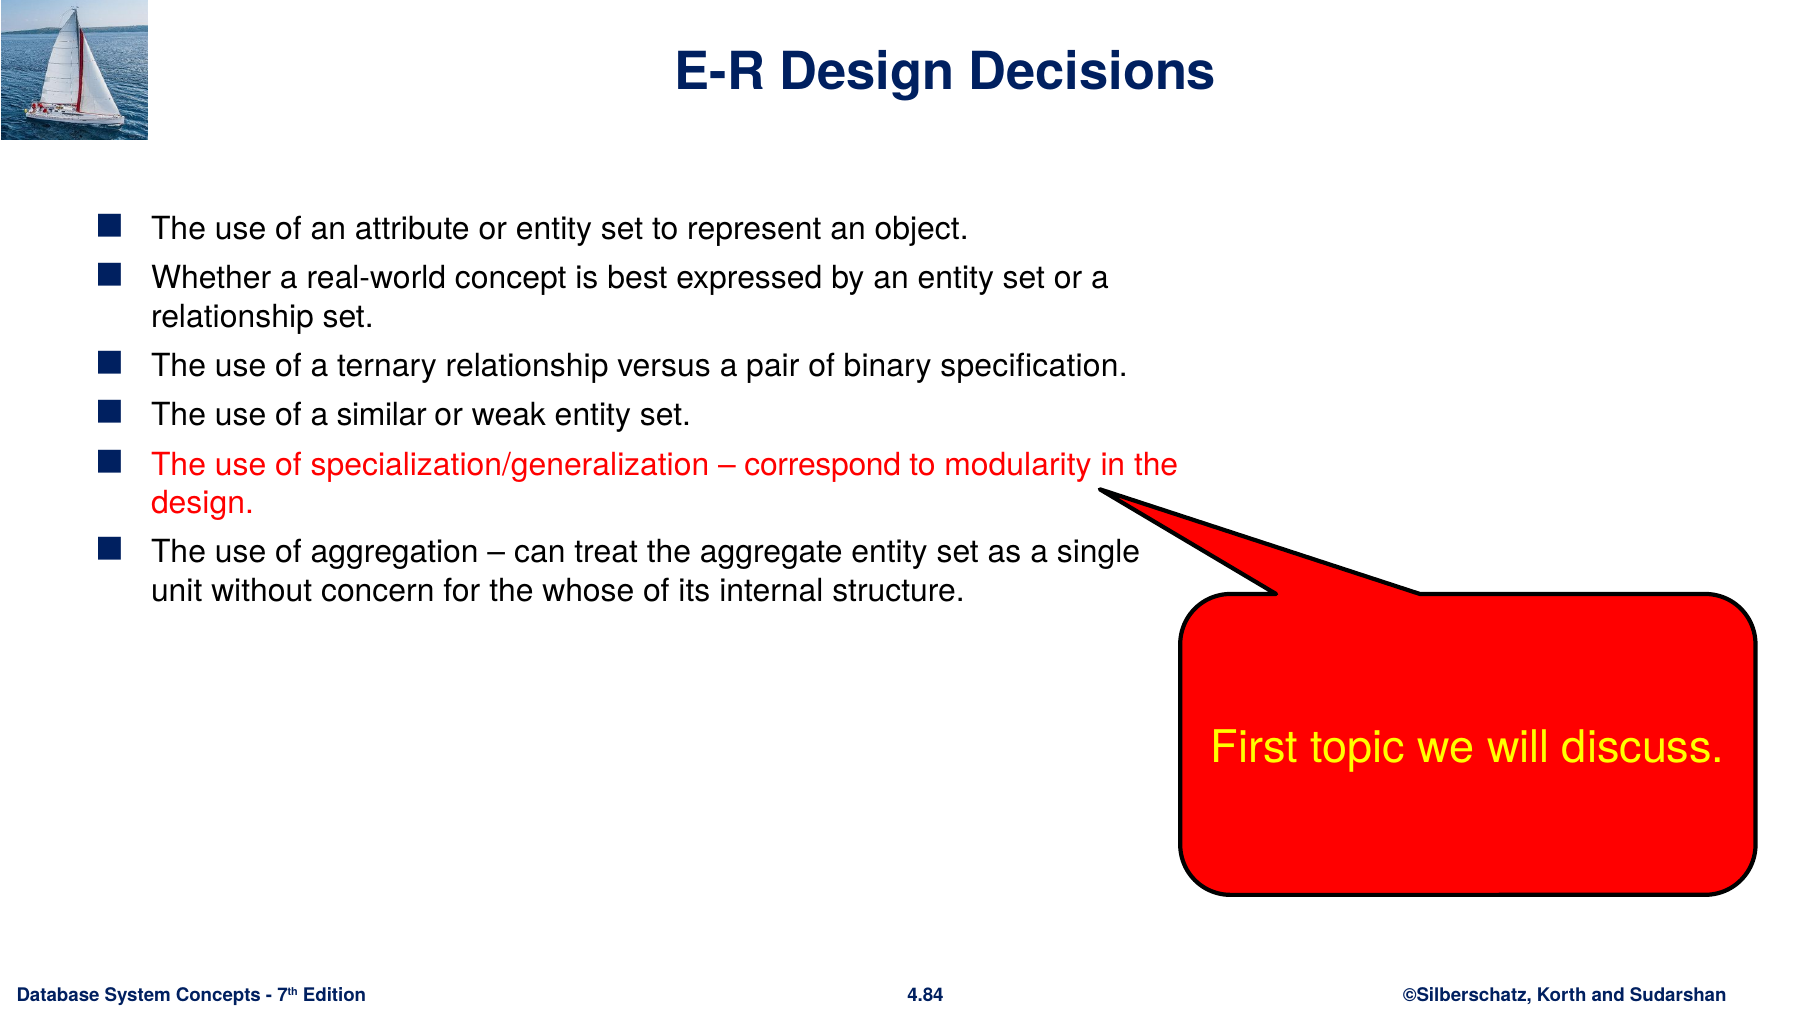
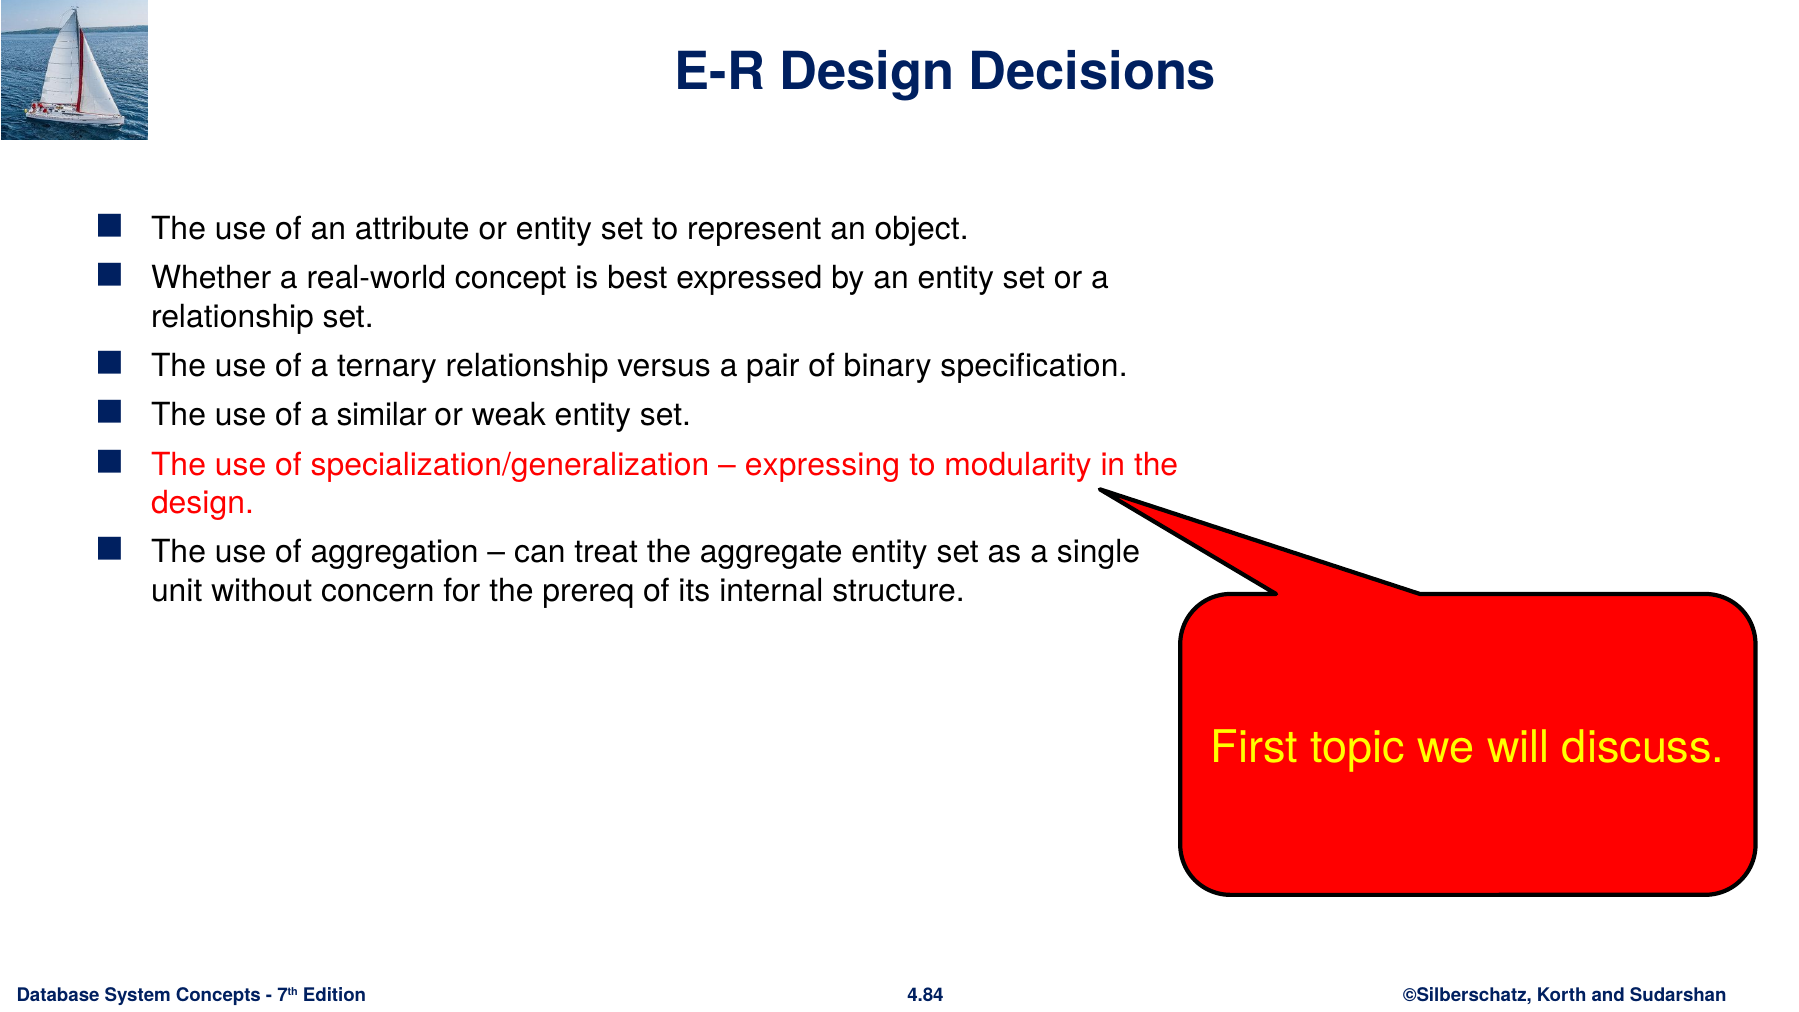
correspond: correspond -> expressing (823, 465)
whose: whose -> prereq (588, 591)
